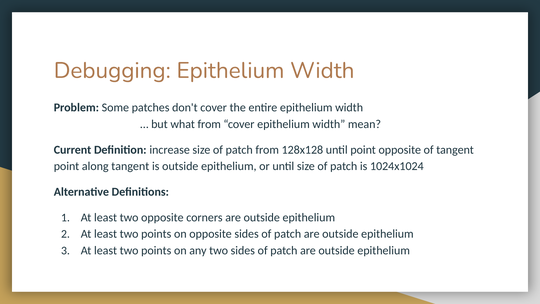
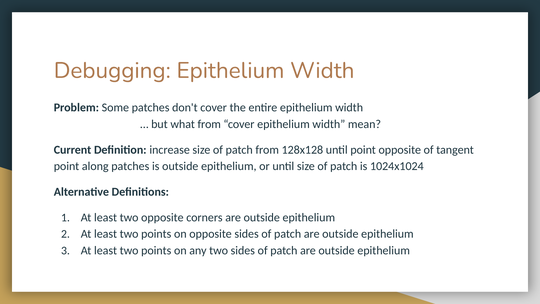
along tangent: tangent -> patches (130, 166)
